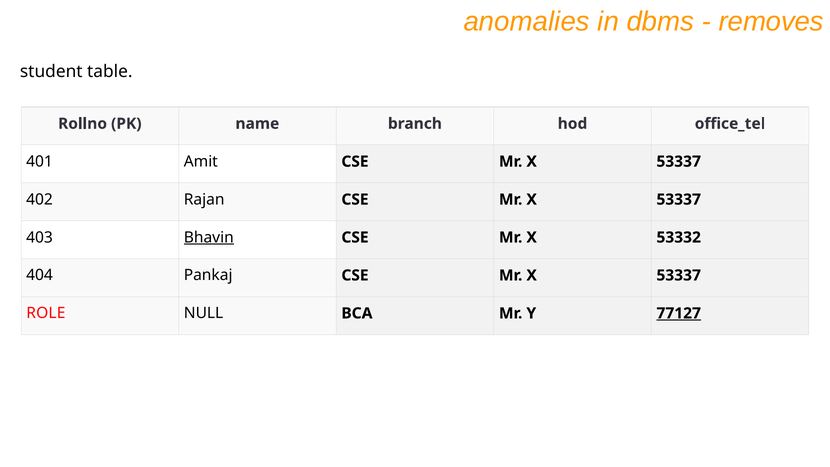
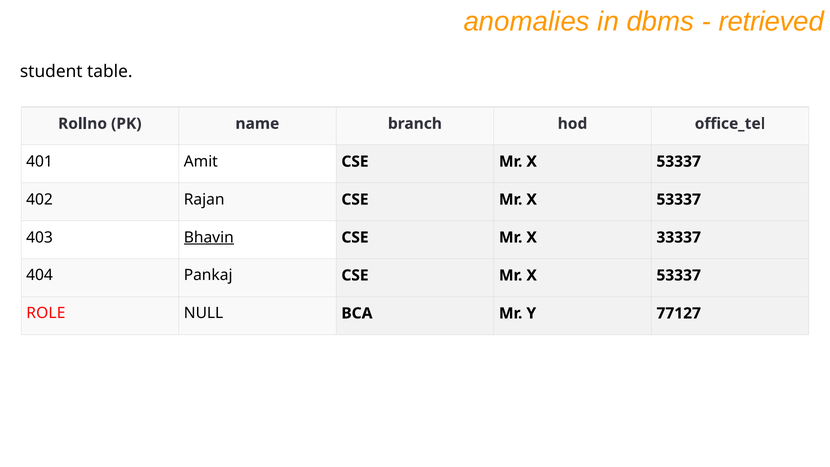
removes: removes -> retrieved (771, 22)
53332: 53332 -> 33337 (679, 237)
77127 underline: present -> none (679, 313)
